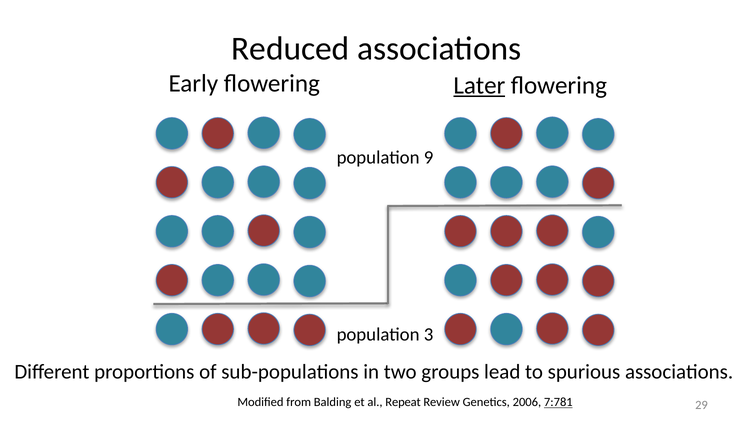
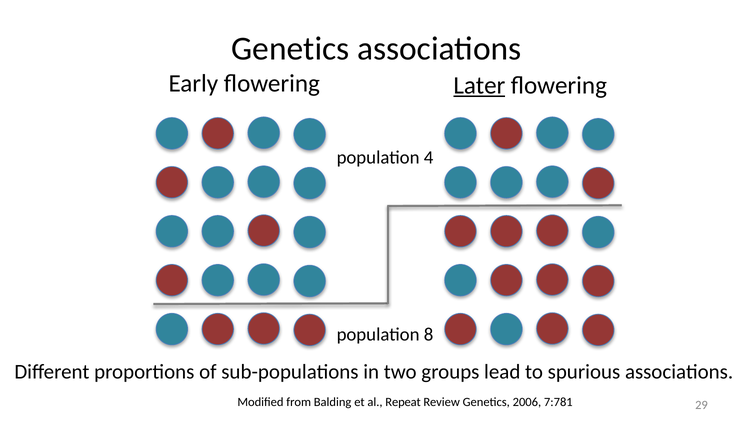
Reduced: Reduced -> Genetics (290, 49)
9: 9 -> 4 (429, 157)
3: 3 -> 8 (429, 334)
7:781 underline: present -> none (558, 402)
